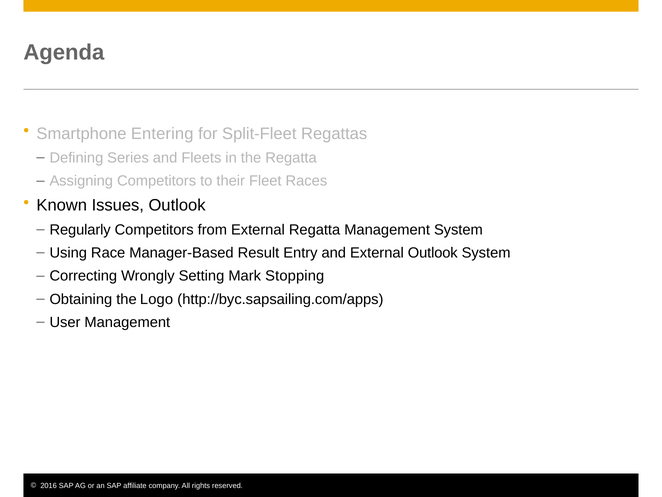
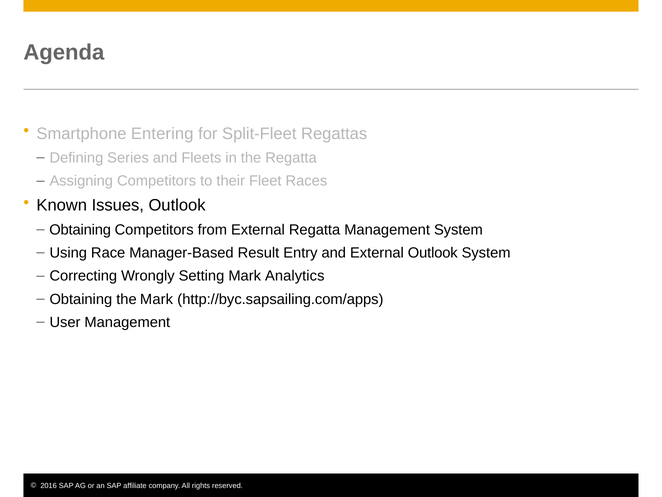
Regularly: Regularly -> Obtaining (80, 229)
Stopping: Stopping -> Analytics (295, 276)
the Logo: Logo -> Mark (157, 299)
